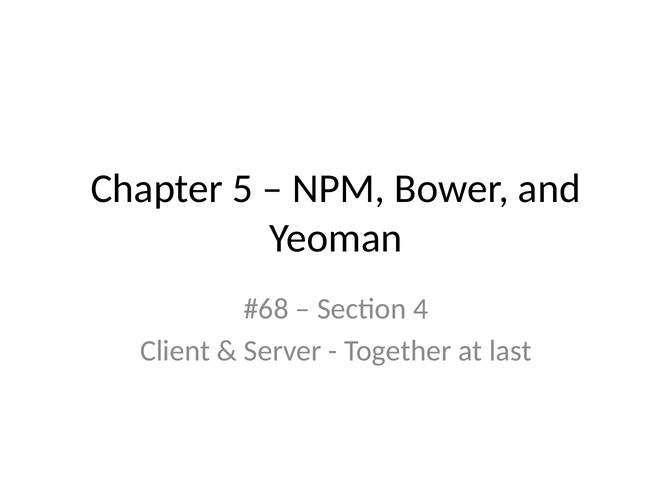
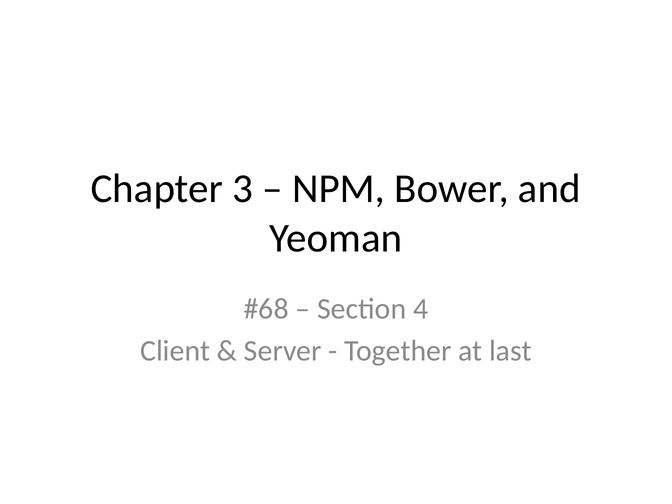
5: 5 -> 3 (243, 189)
